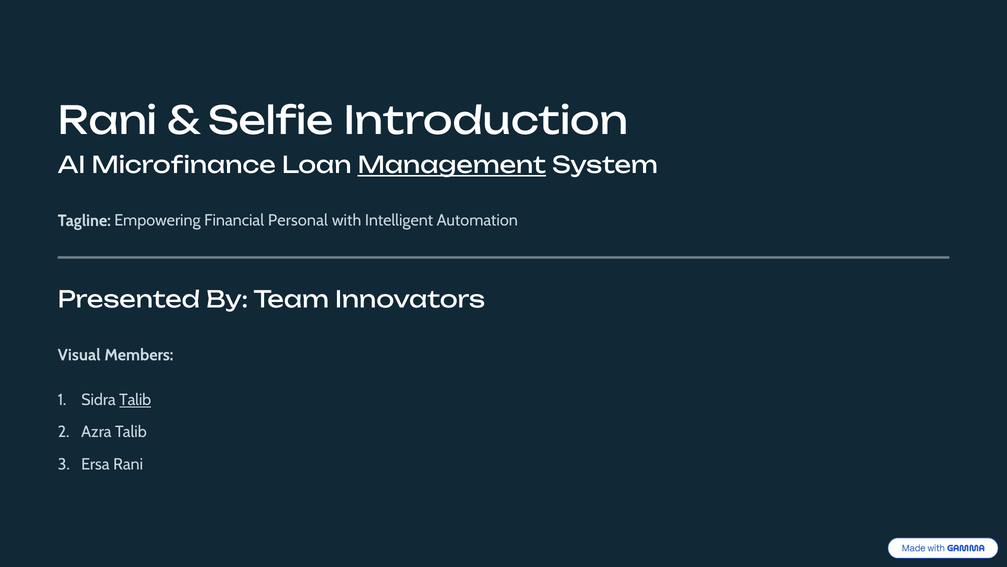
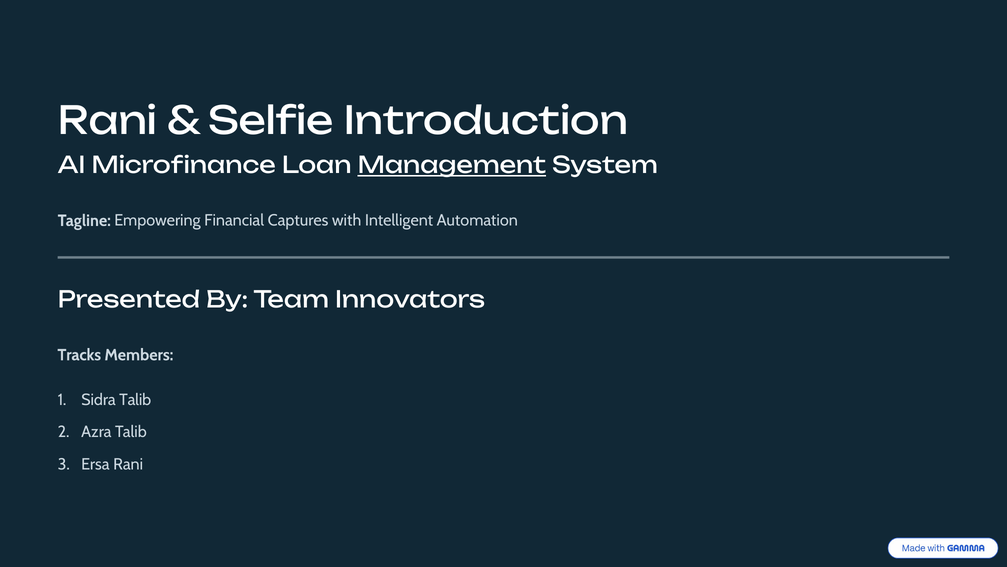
Personal: Personal -> Captures (298, 220)
Visual: Visual -> Tracks (79, 355)
Talib underline: present -> none (135, 399)
